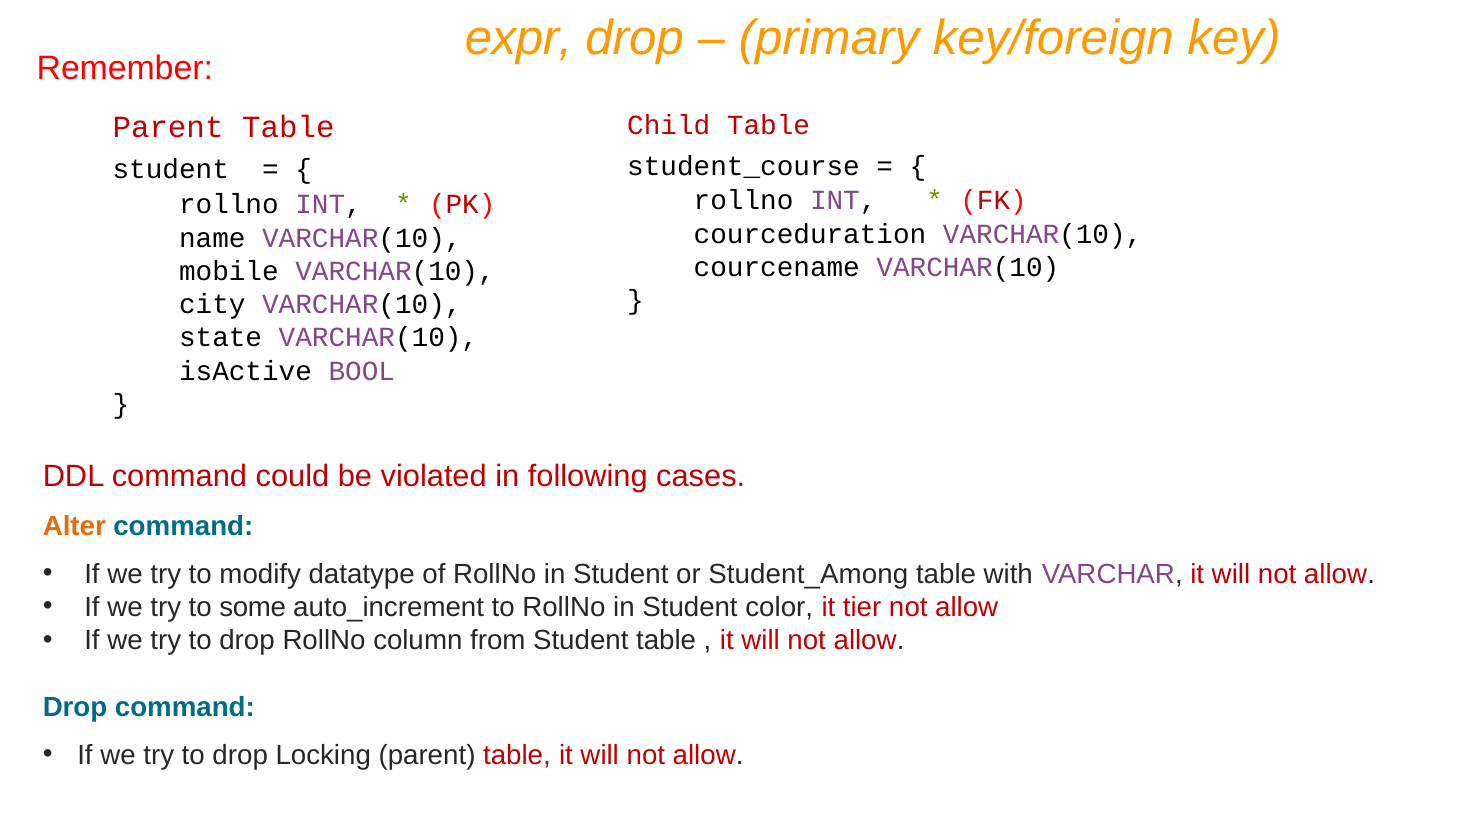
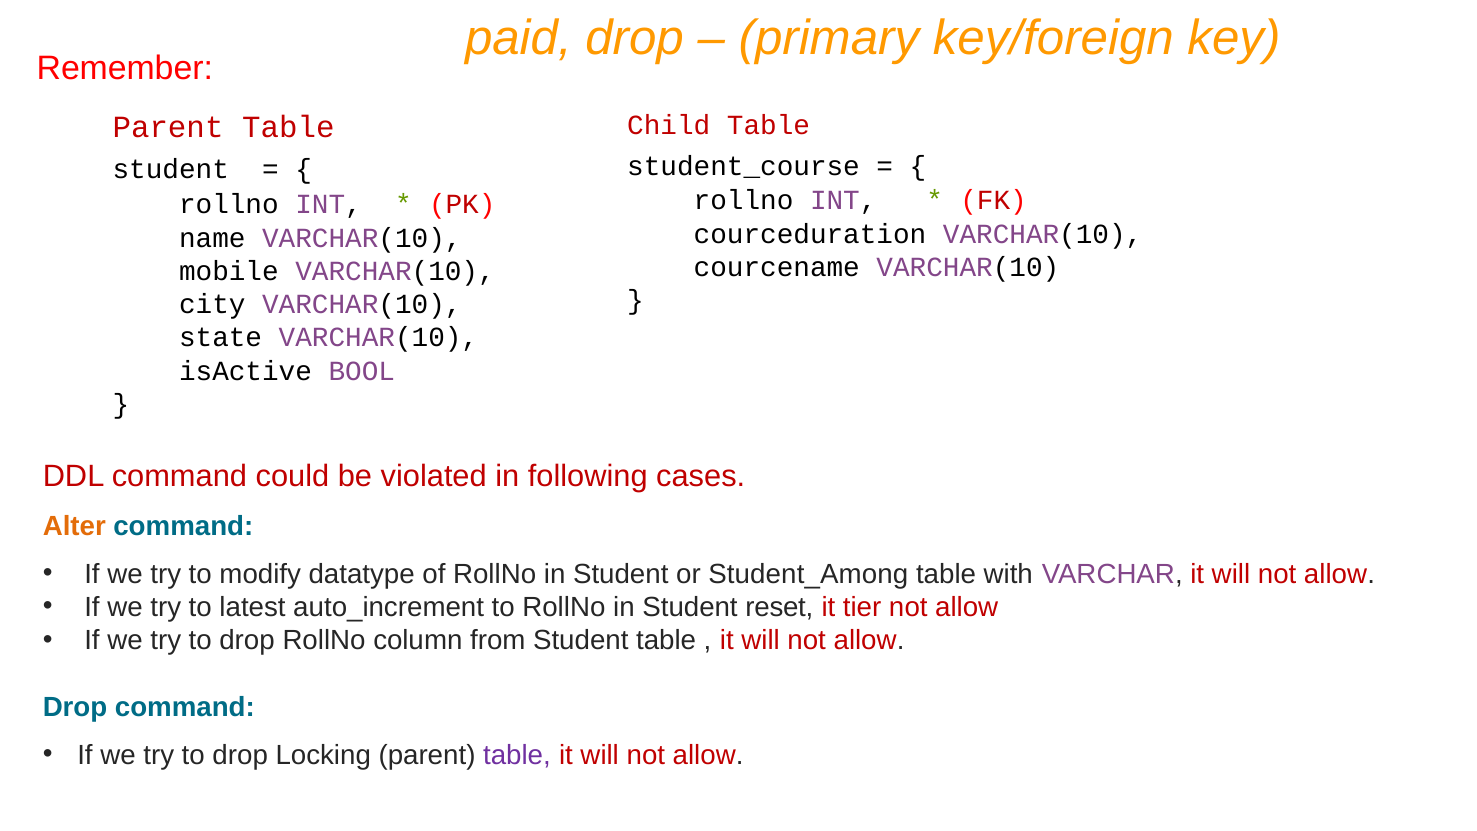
expr: expr -> paid (518, 38)
some: some -> latest (253, 607)
color: color -> reset (779, 607)
table colour: red -> purple (517, 755)
